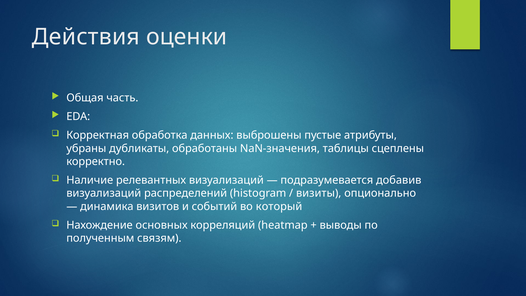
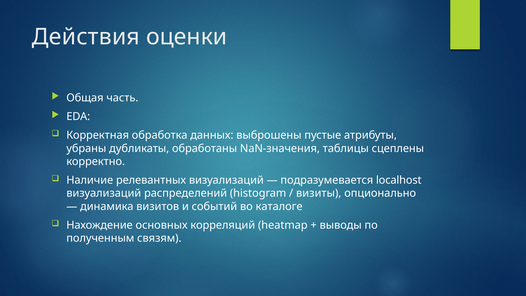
добавив: добавив -> localhost (399, 180)
который: который -> каталоге (279, 206)
